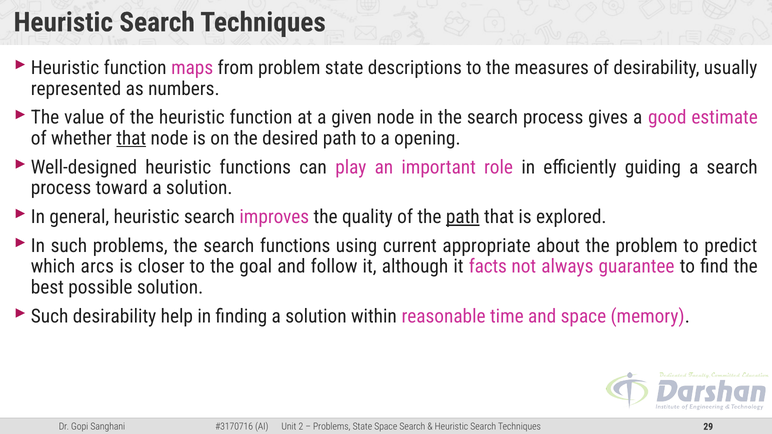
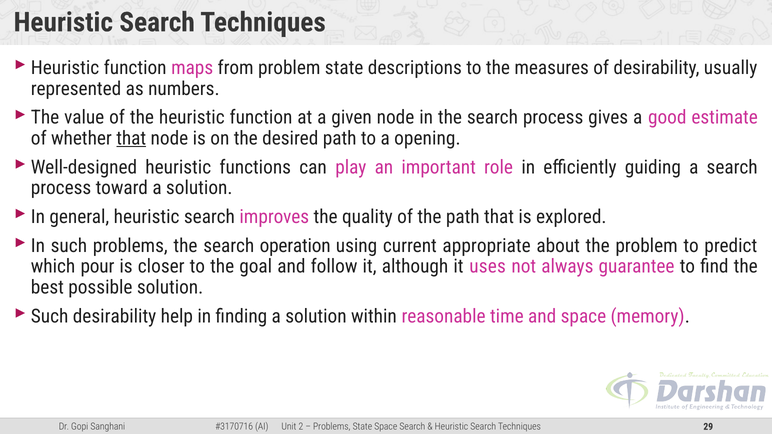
path underline: present -> none (463, 217)
search functions: functions -> operation (295, 246)
arcs: arcs -> pour (97, 267)
facts: facts -> uses (488, 267)
